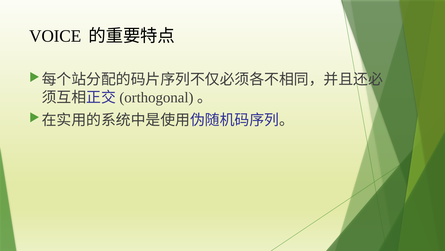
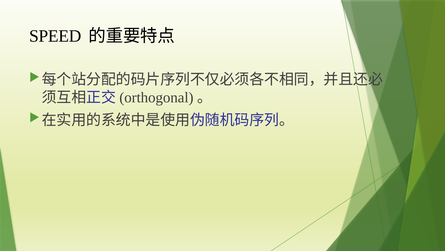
VOICE: VOICE -> SPEED (55, 36)
